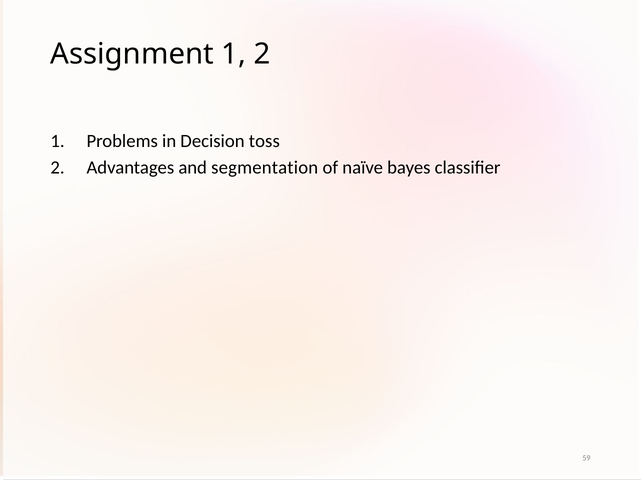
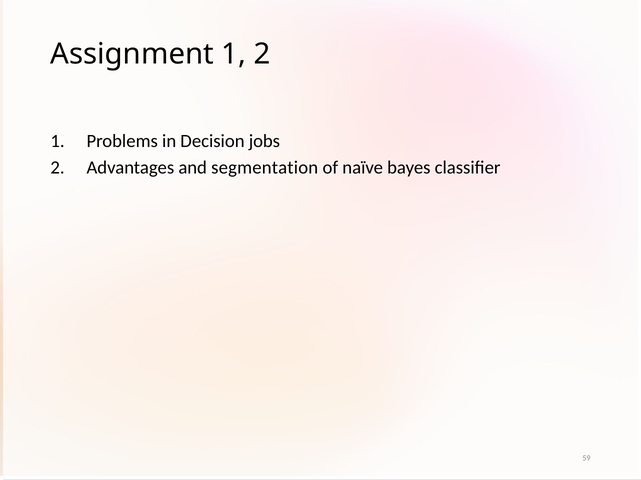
toss: toss -> jobs (264, 141)
